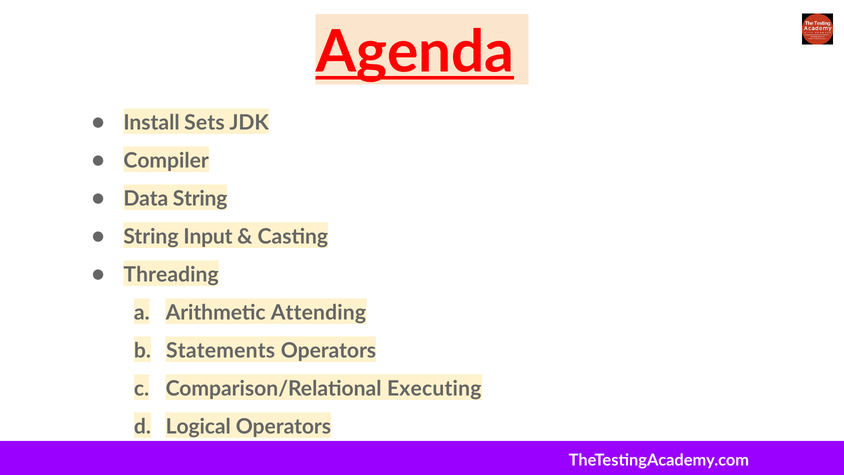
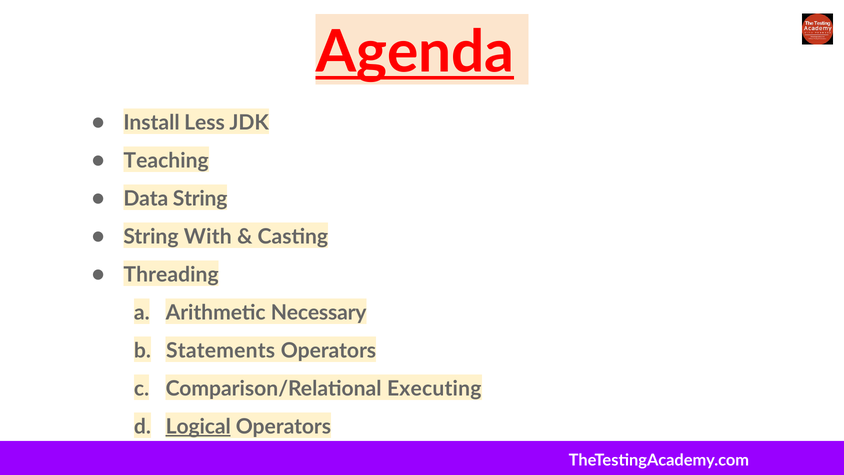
Sets: Sets -> Less (205, 123)
Compiler: Compiler -> Teaching (166, 161)
Input: Input -> With (208, 236)
Attending: Attending -> Necessary (319, 312)
Logical underline: none -> present (198, 426)
